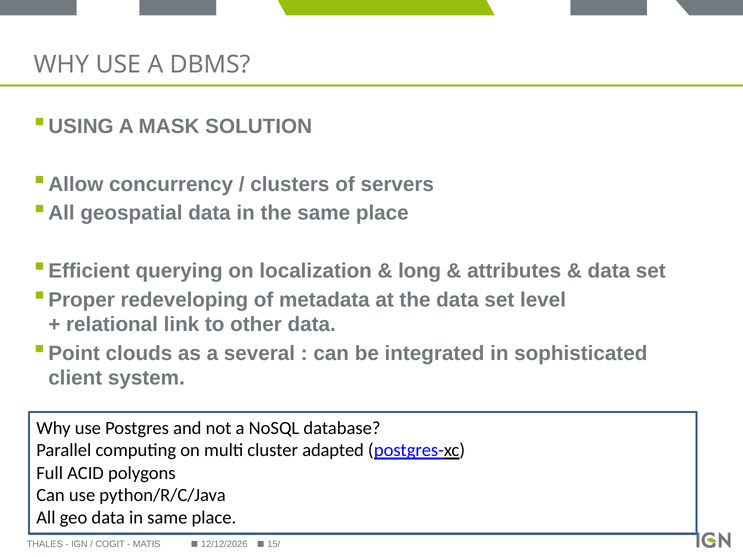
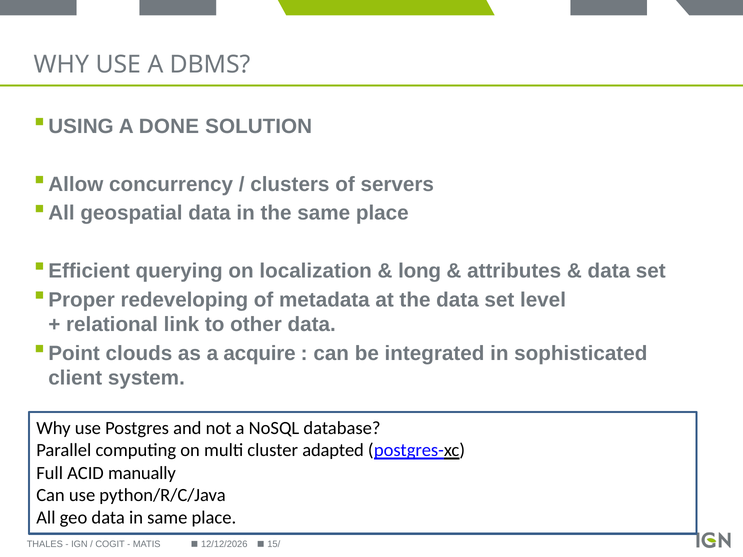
MASK: MASK -> DONE (169, 126)
several: several -> acquire (260, 354)
polygons: polygons -> manually (142, 473)
